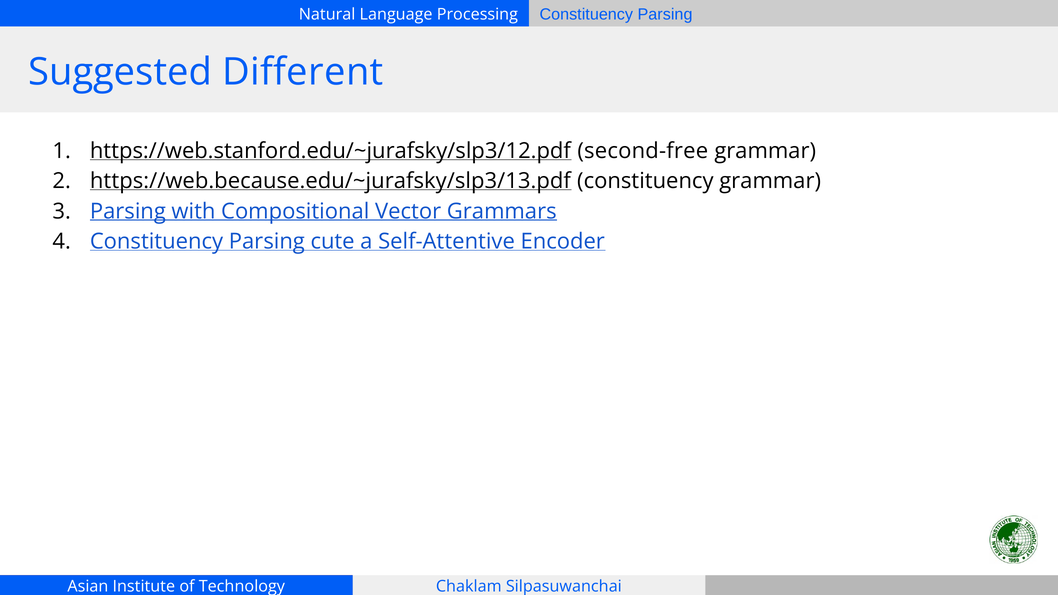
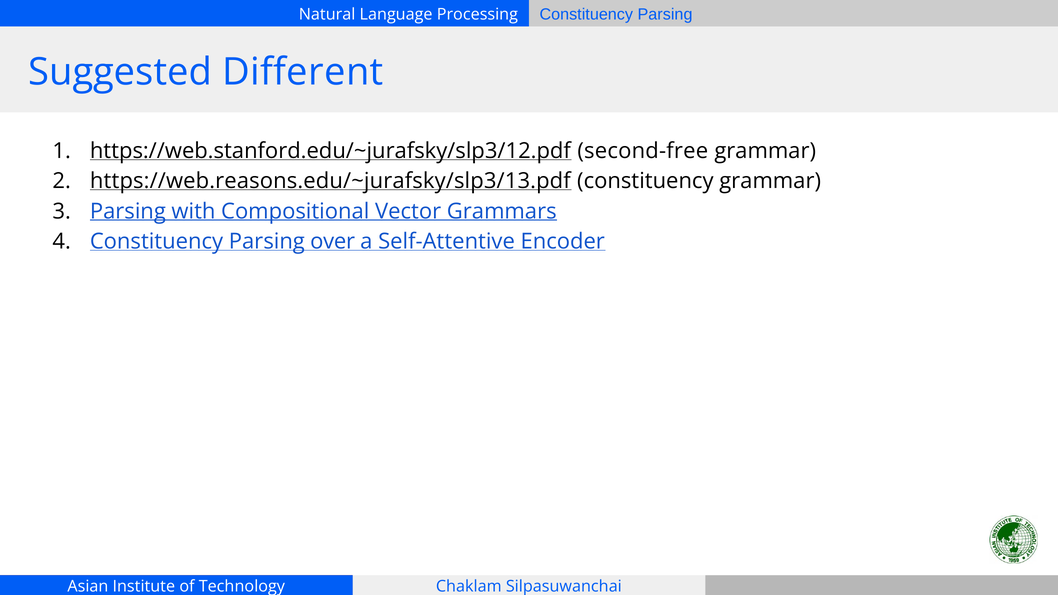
https://web.because.edu/~jurafsky/slp3/13.pdf: https://web.because.edu/~jurafsky/slp3/13.pdf -> https://web.reasons.edu/~jurafsky/slp3/13.pdf (330, 181)
cute: cute -> over (333, 241)
